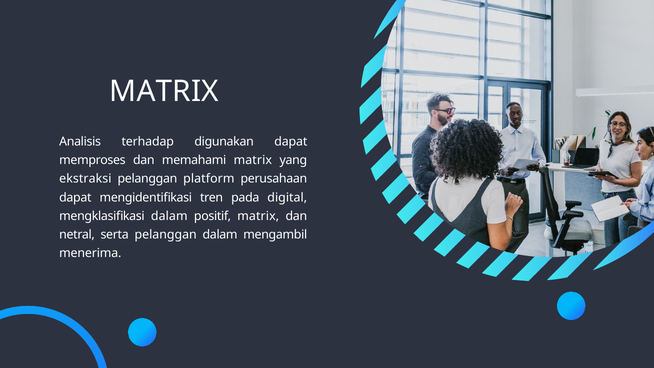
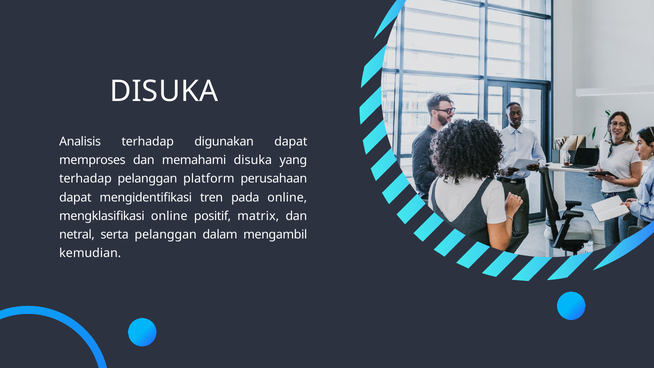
MATRIX: MATRIX -> DISUKA (164, 92)
memahami matrix: matrix -> disuka (253, 160)
ekstraksi: ekstraksi -> terhadap (85, 179)
pada digital: digital -> online (287, 197)
mengklasifikasi dalam: dalam -> online (169, 216)
menerima: menerima -> kemudian (90, 253)
